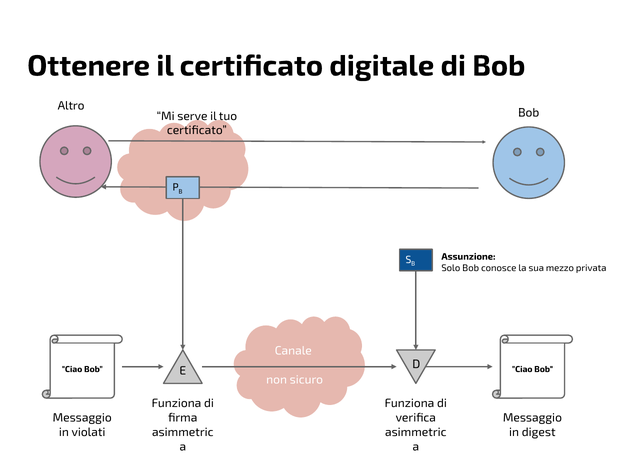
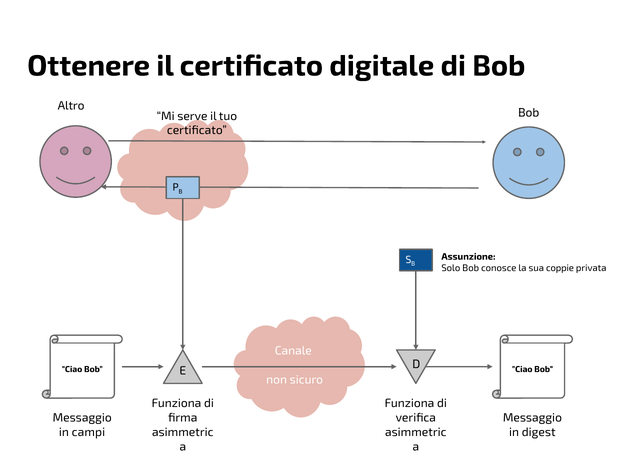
mezzo: mezzo -> coppie (560, 268)
violati: violati -> campi (88, 432)
